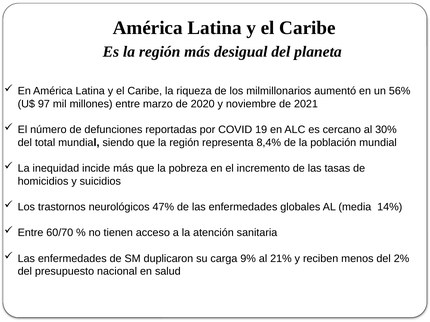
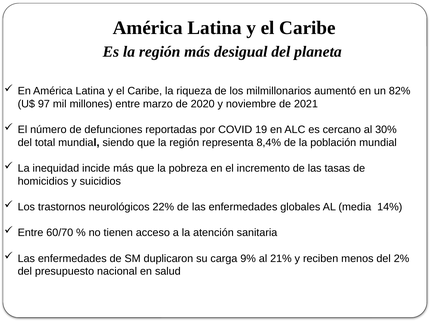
56%: 56% -> 82% (400, 91)
47%: 47% -> 22% (163, 207)
